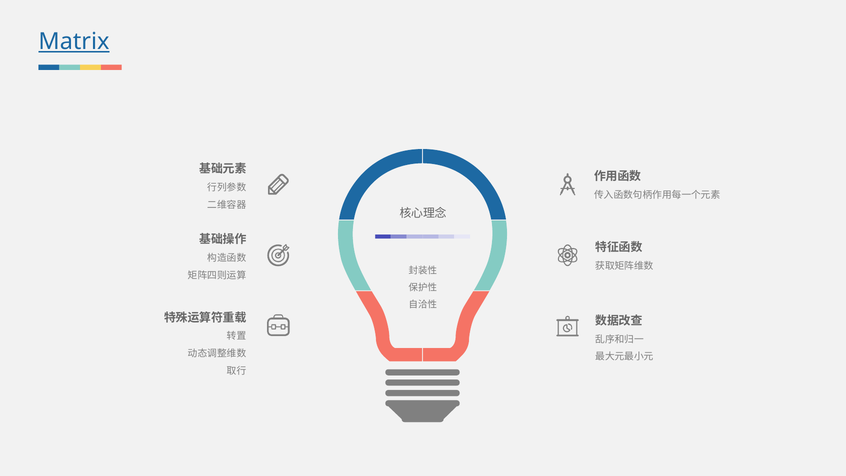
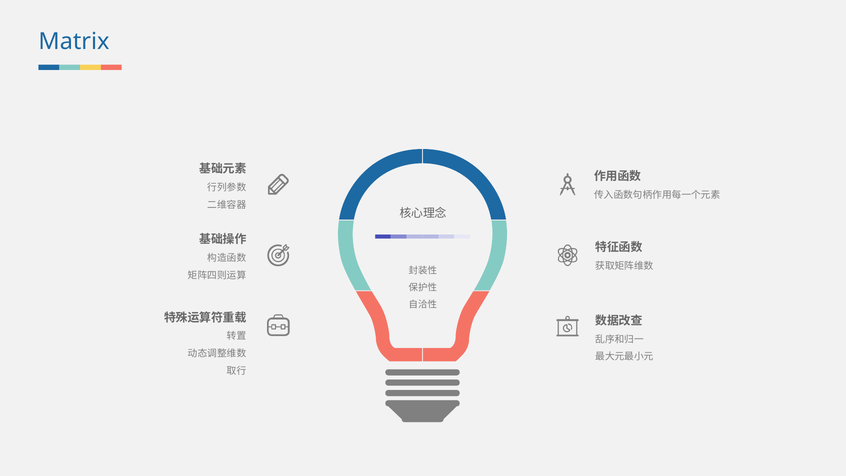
Matrix underline: present -> none (74, 41)
